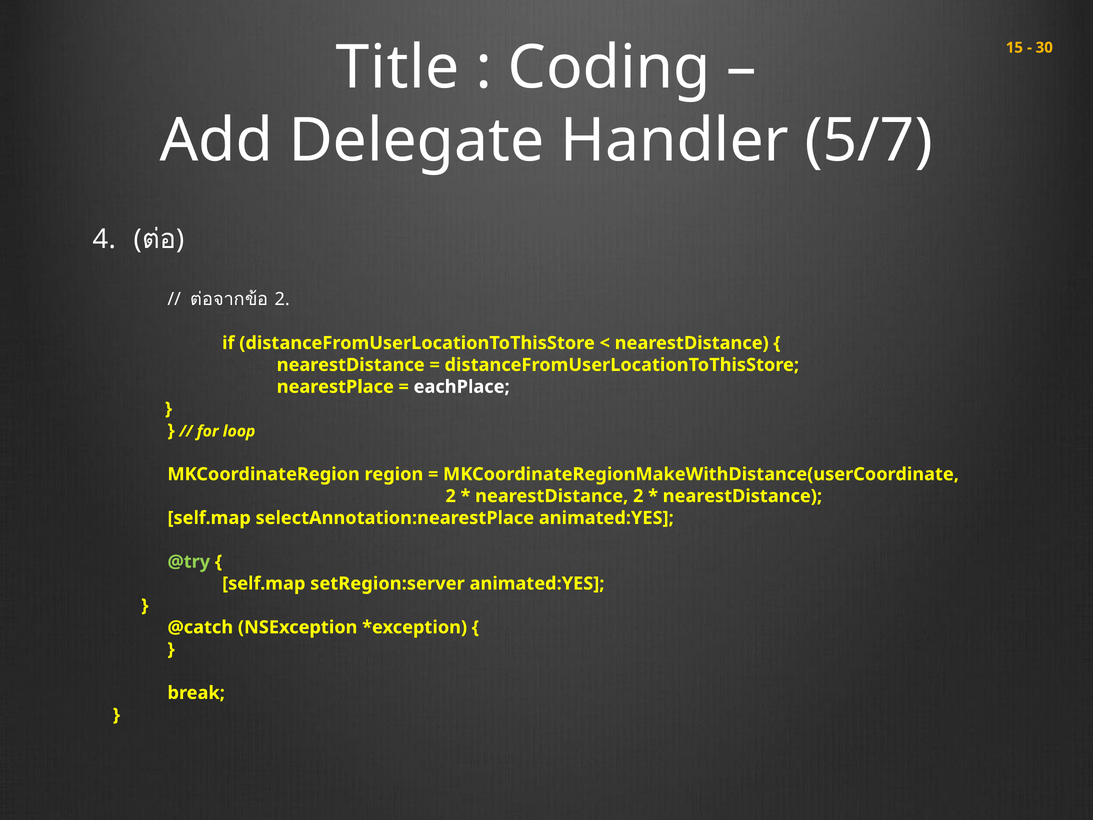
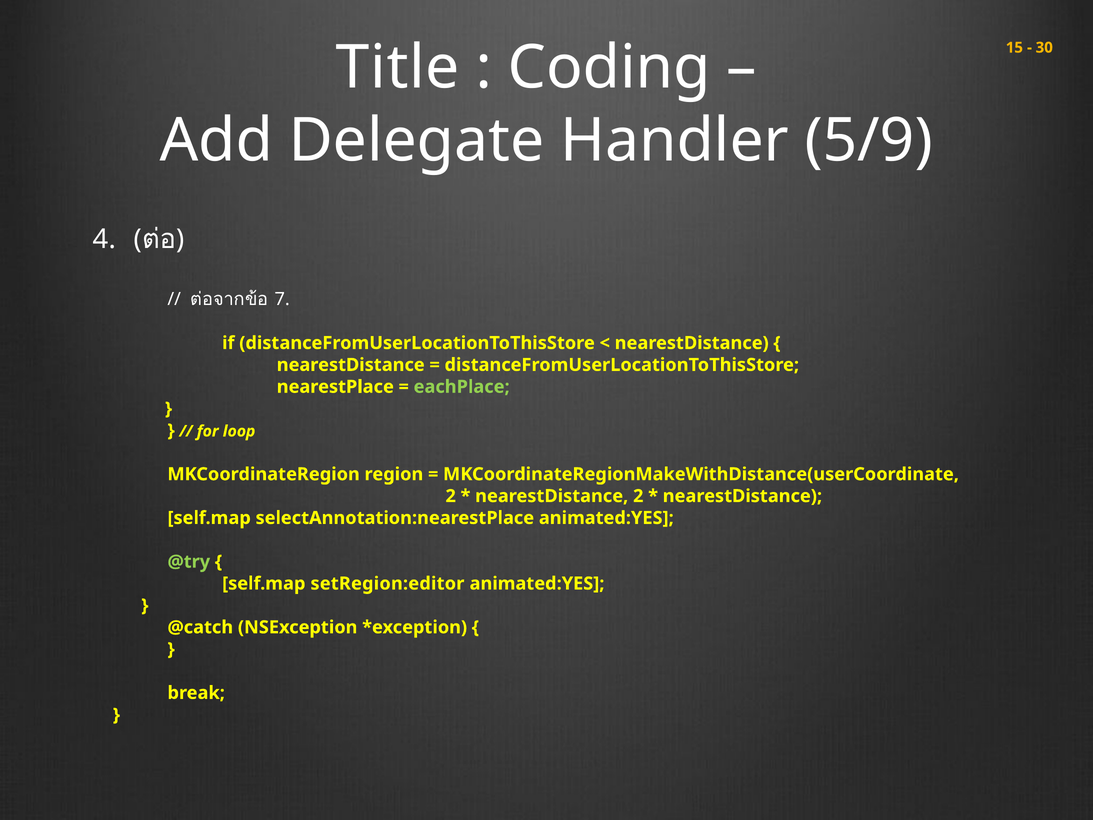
5/7: 5/7 -> 5/9 (869, 141)
2: 2 -> 7 (282, 299)
eachPlace colour: white -> light green (462, 387)
setRegion:server: setRegion:server -> setRegion:editor (387, 583)
